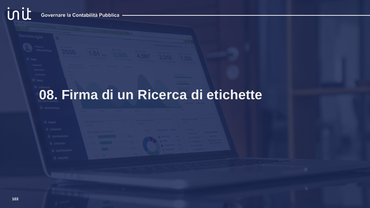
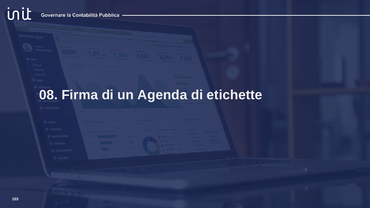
Ricerca: Ricerca -> Agenda (162, 95)
